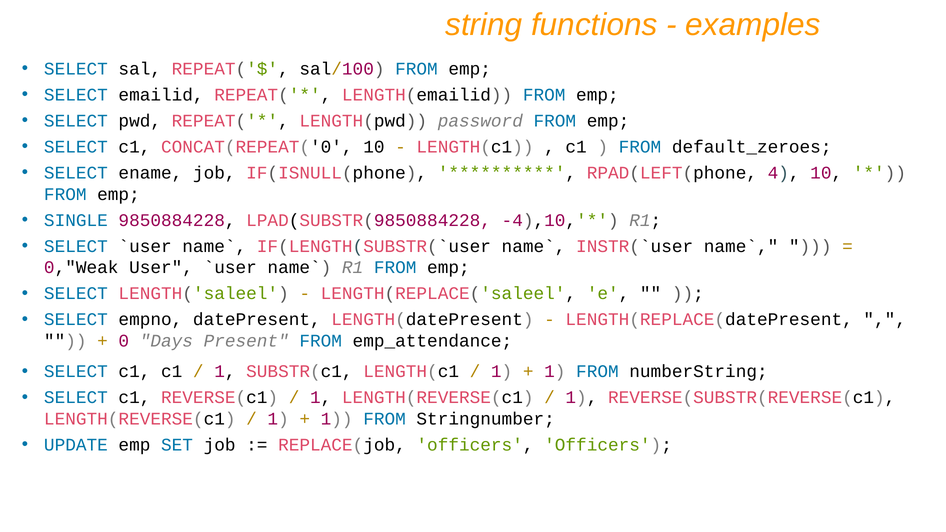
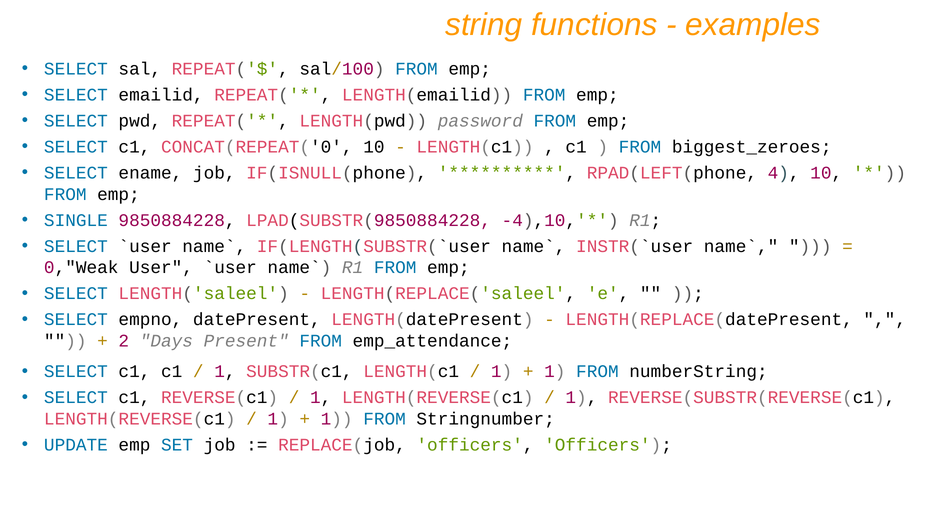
default_zeroes: default_zeroes -> biggest_zeroes (752, 147)
0: 0 -> 2 (124, 341)
